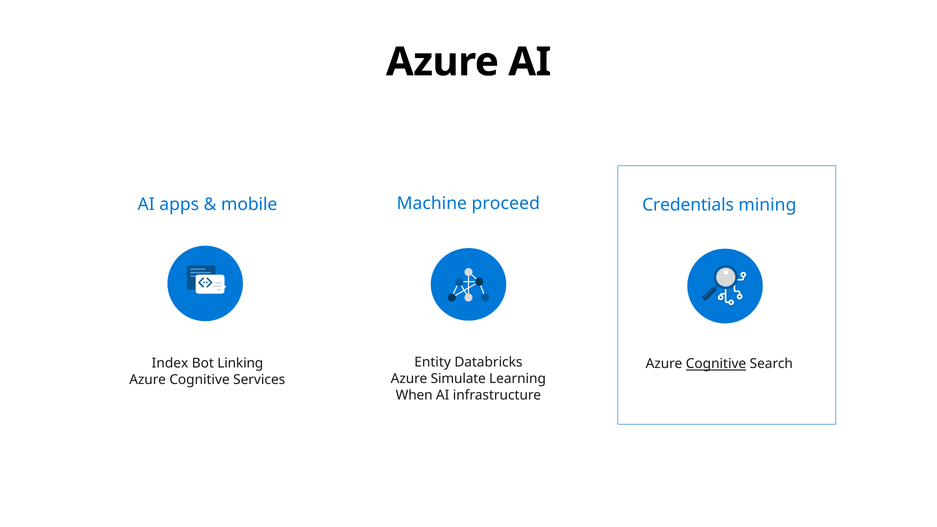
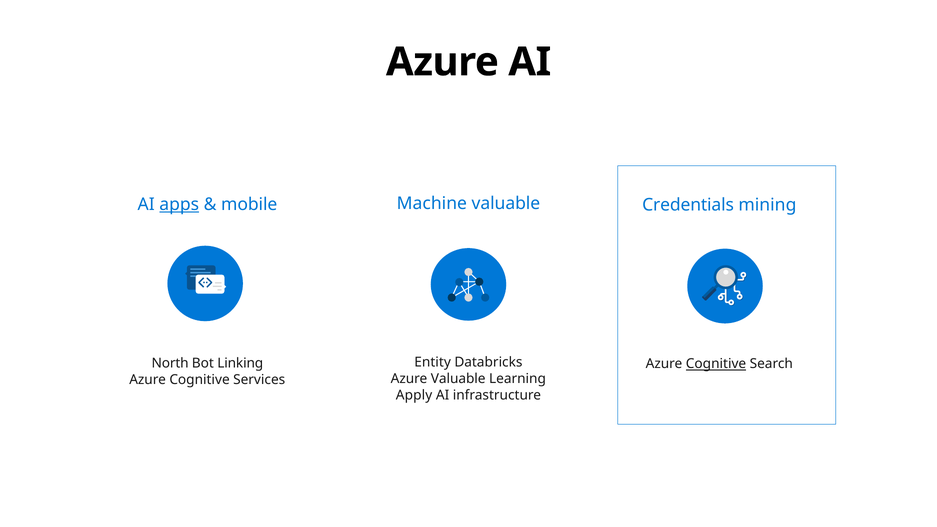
apps underline: none -> present (179, 205)
Machine proceed: proceed -> valuable (506, 203)
Index: Index -> North (170, 363)
Azure Simulate: Simulate -> Valuable (458, 379)
When: When -> Apply (414, 395)
